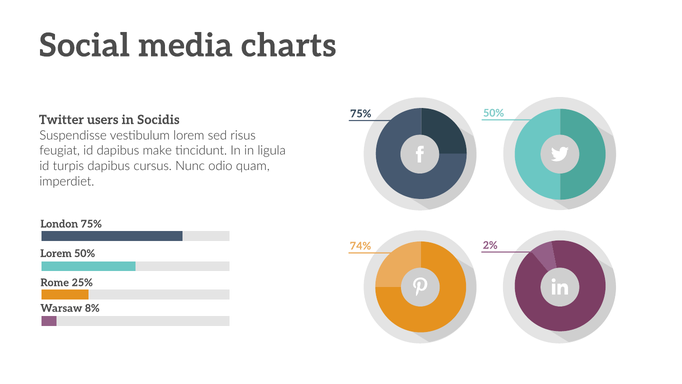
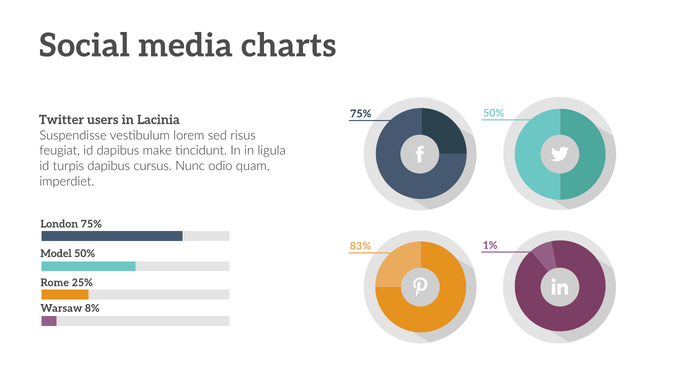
Socidis: Socidis -> Lacinia (158, 120)
2%: 2% -> 1% (490, 245)
74%: 74% -> 83% (360, 246)
Lorem: Lorem -> Model (56, 253)
